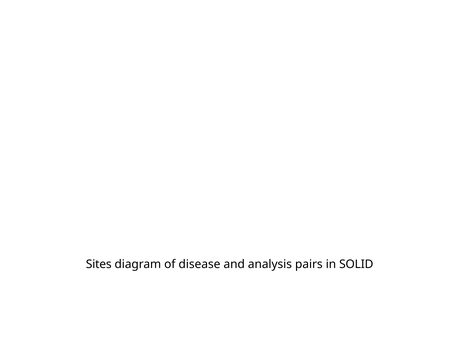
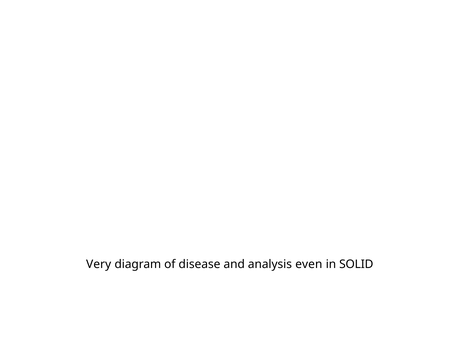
Sites: Sites -> Very (99, 264)
pairs: pairs -> even (309, 264)
